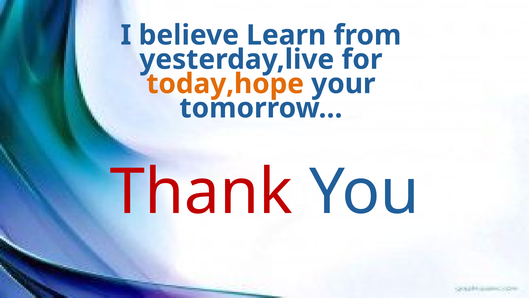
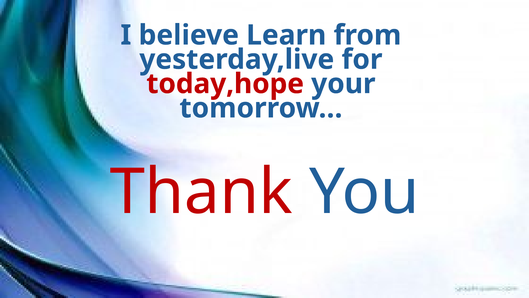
today,hope colour: orange -> red (225, 84)
